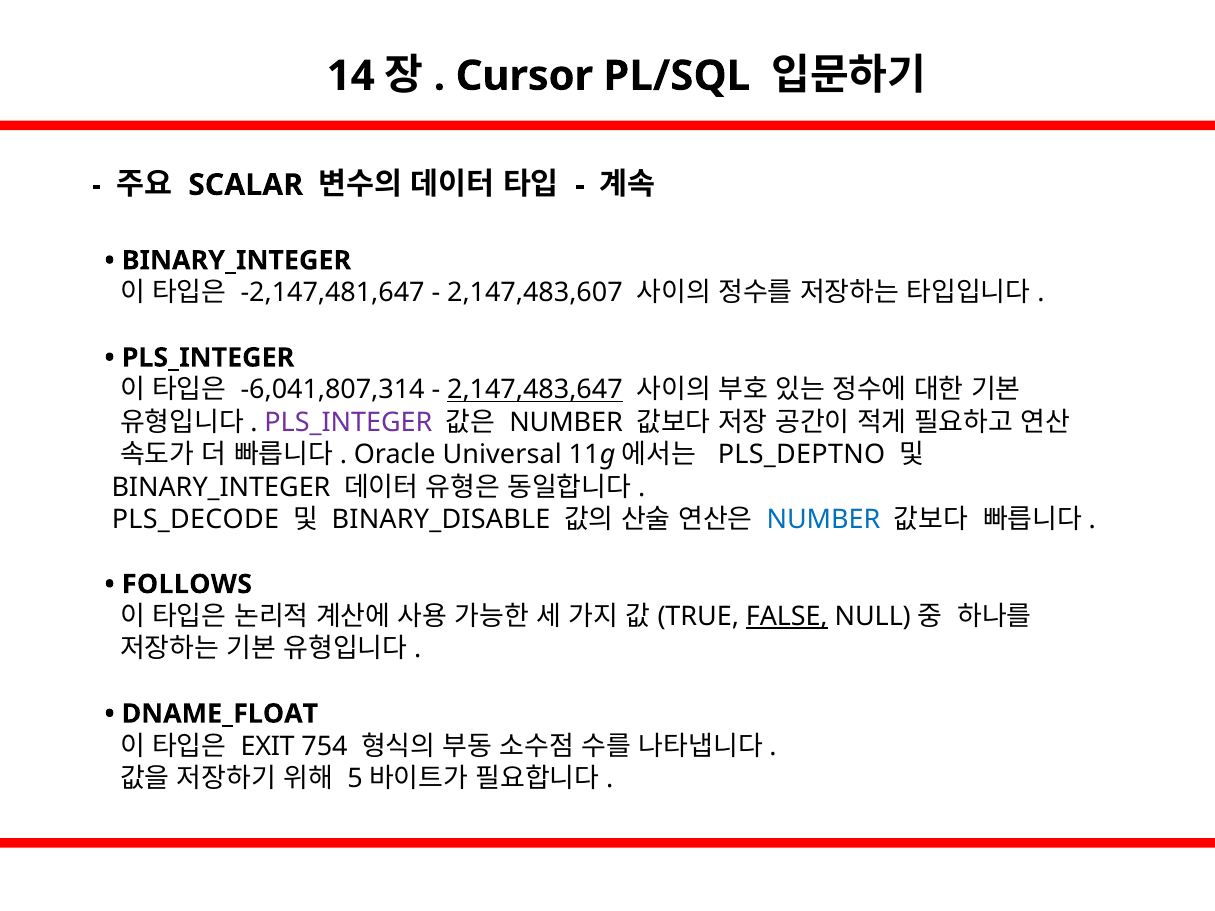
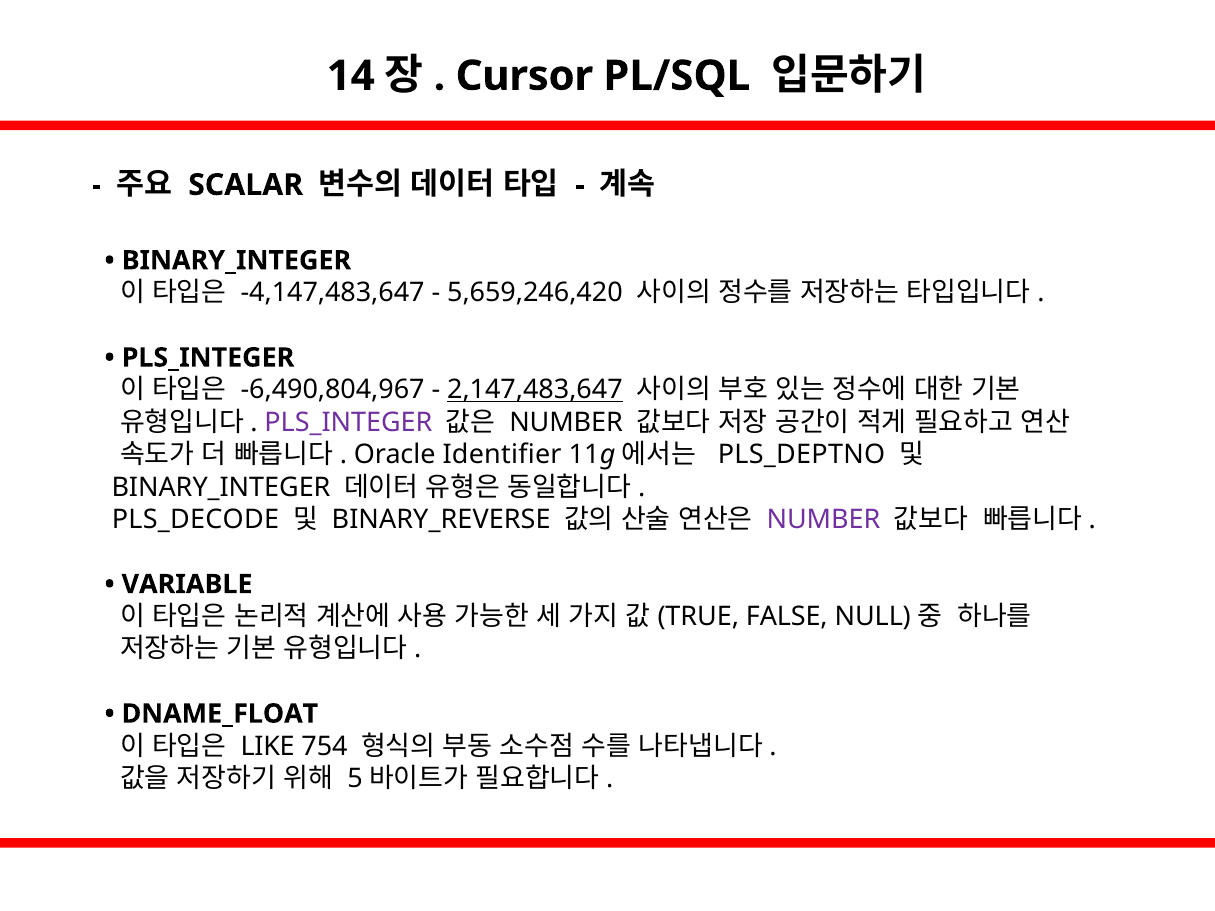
-2,147,481,647: -2,147,481,647 -> -4,147,483,647 (333, 293)
2,147,483,607: 2,147,483,607 -> 5,659,246,420 (535, 293)
-6,041,807,314: -6,041,807,314 -> -6,490,804,967 (333, 390)
Universal: Universal -> Identifier (502, 455)
BINARY_DISABLE: BINARY_DISABLE -> BINARY_REVERSE (441, 520)
NUMBER colour: blue -> purple (823, 520)
FOLLOWS: FOLLOWS -> VARIABLE (187, 584)
FALSE underline: present -> none (787, 617)
EXIT: EXIT -> LIKE (268, 746)
